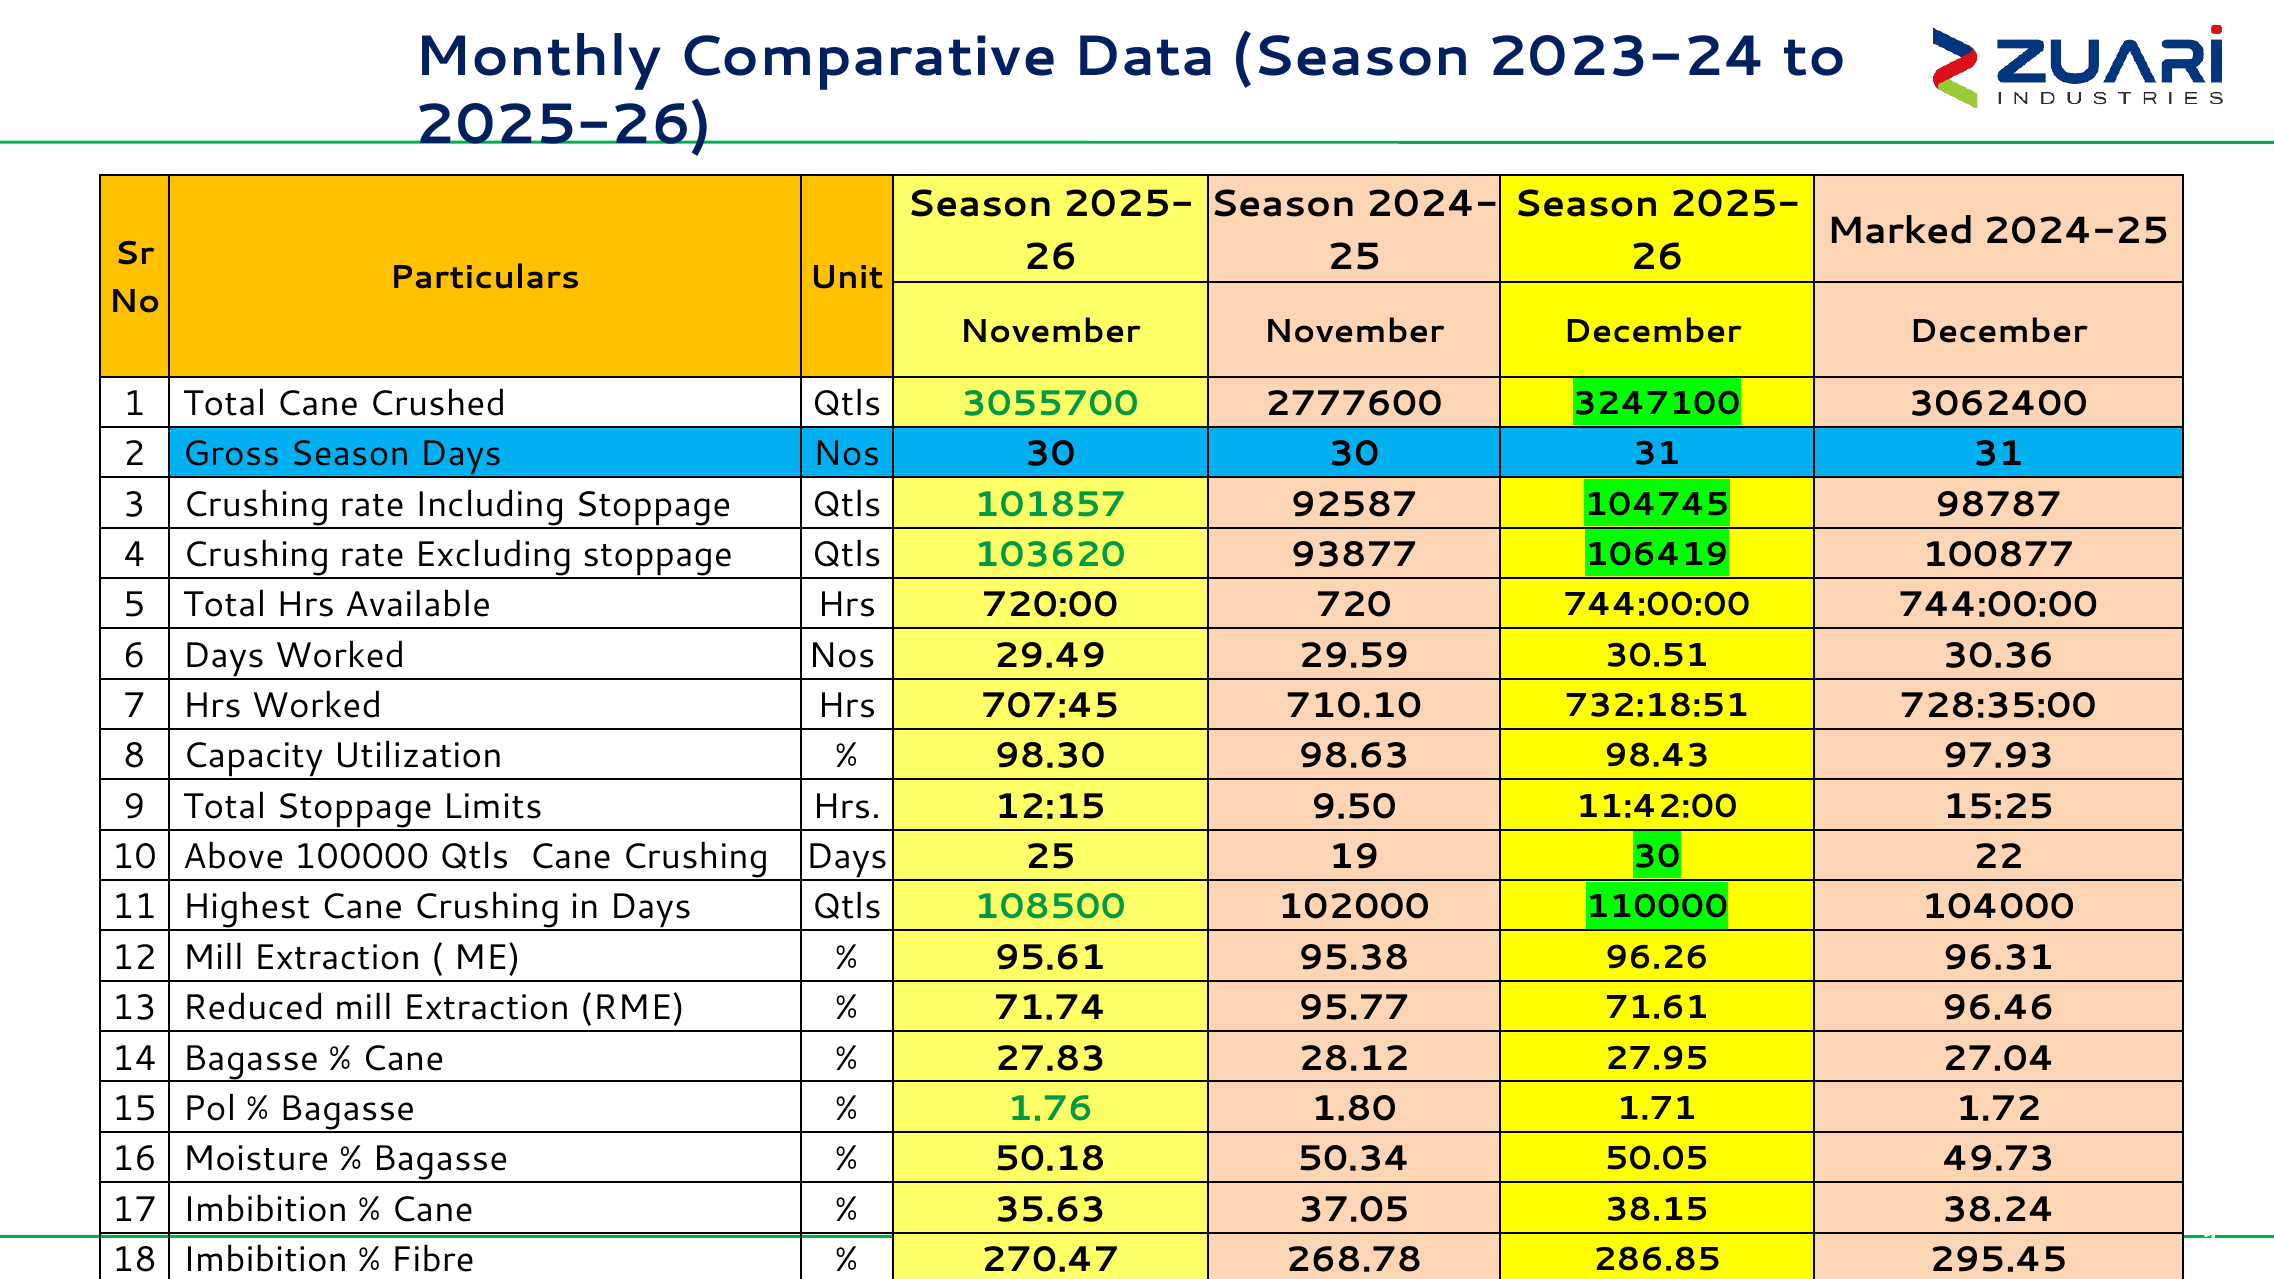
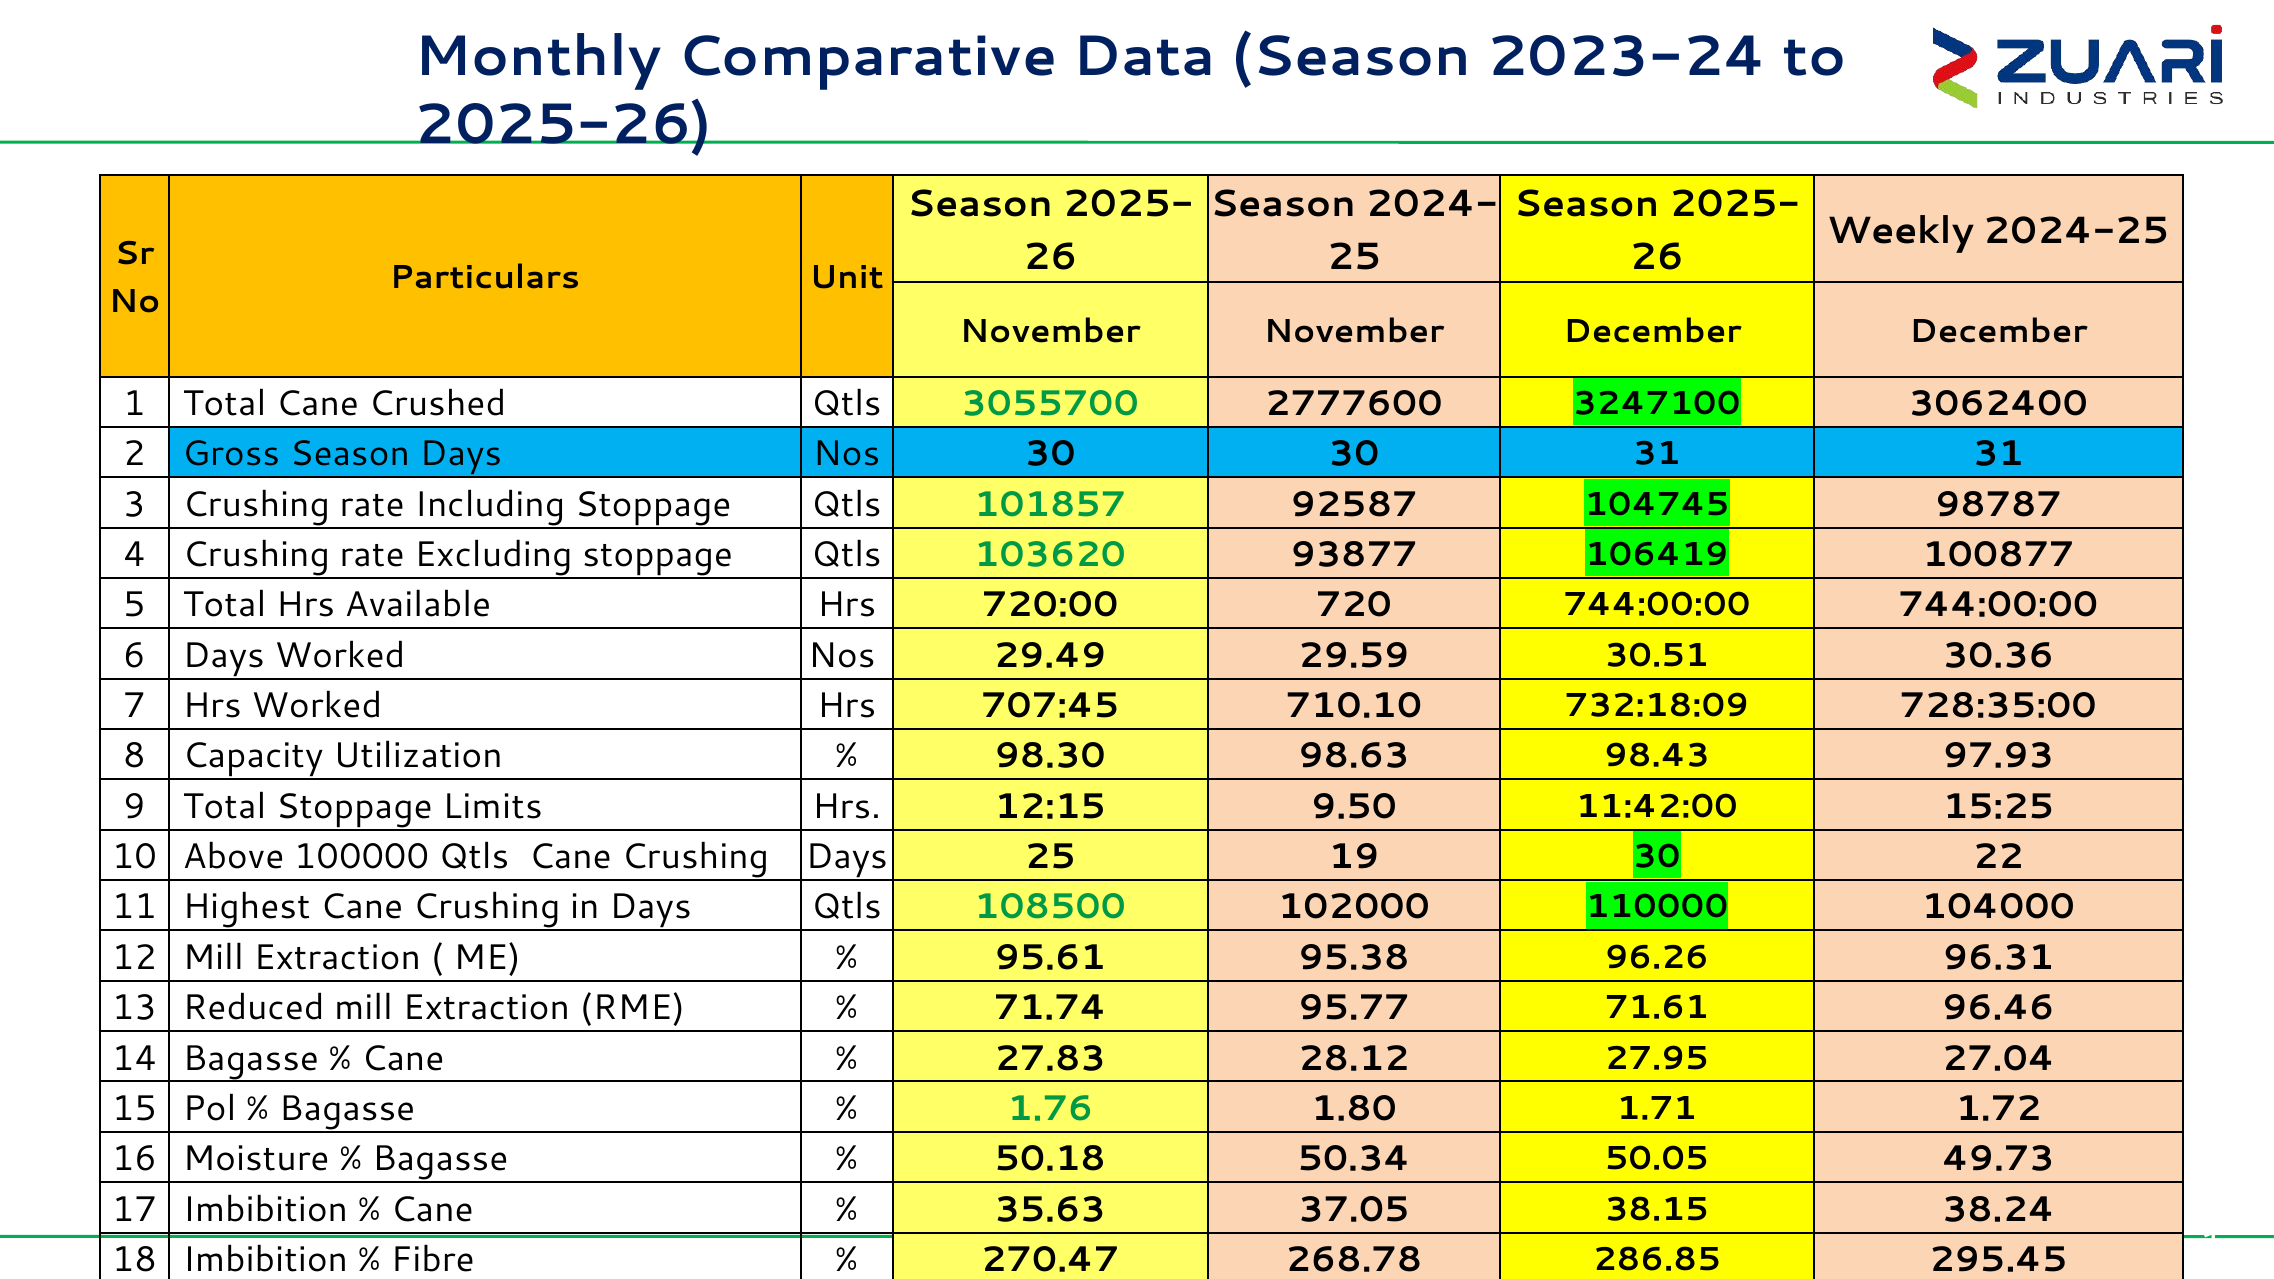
Marked: Marked -> Weekly (1900, 231)
732:18:51: 732:18:51 -> 732:18:09 (1657, 706)
